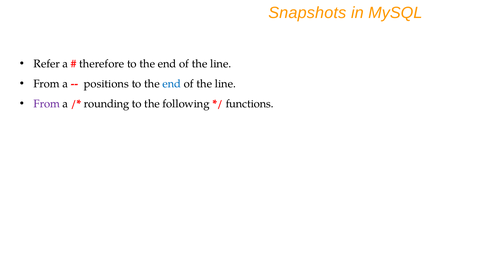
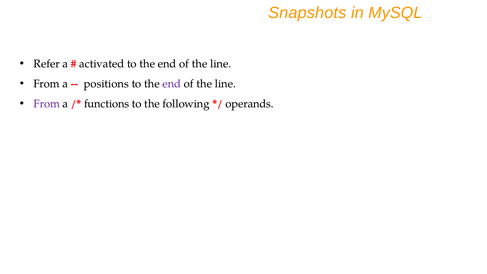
therefore: therefore -> activated (102, 64)
end colour: blue -> purple (172, 84)
rounding: rounding -> functions (107, 104)
functions: functions -> operands (250, 104)
